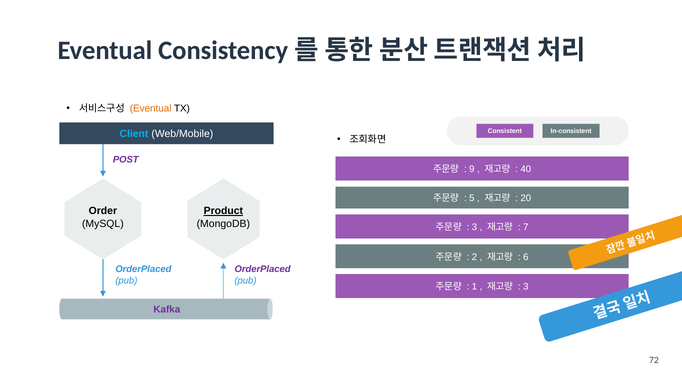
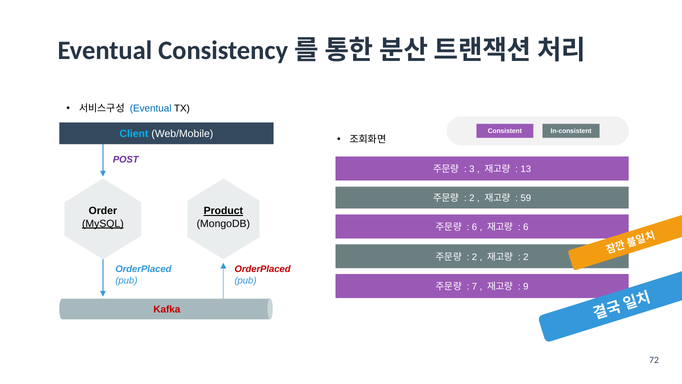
Eventual colour: orange -> blue (151, 109)
9: 9 -> 3 (472, 169)
40: 40 -> 13 (526, 169)
5: 5 -> 2 (472, 198)
20: 20 -> 59 (526, 198)
MySQL underline: none -> present (103, 223)
3: 3 -> 6 (474, 227)
7: 7 -> 6 (526, 227)
6: 6 -> 2 (526, 257)
OrderPlaced colour: purple -> red (263, 269)
1: 1 -> 7 (474, 286)
3: 3 -> 9 (526, 286)
Kafka colour: purple -> red (167, 309)
